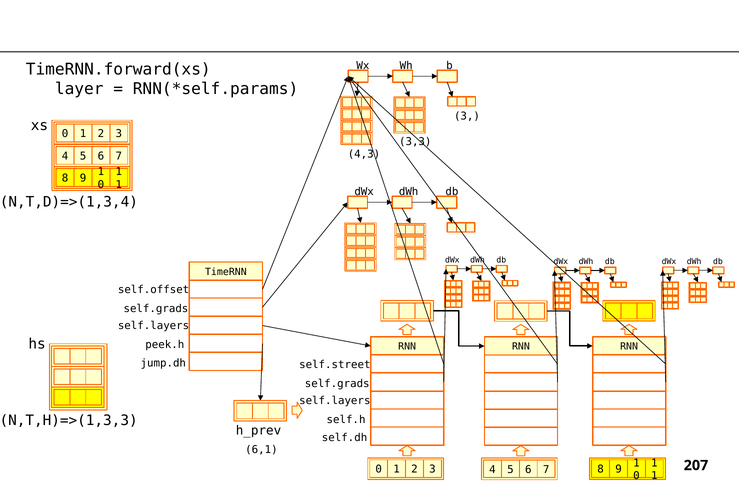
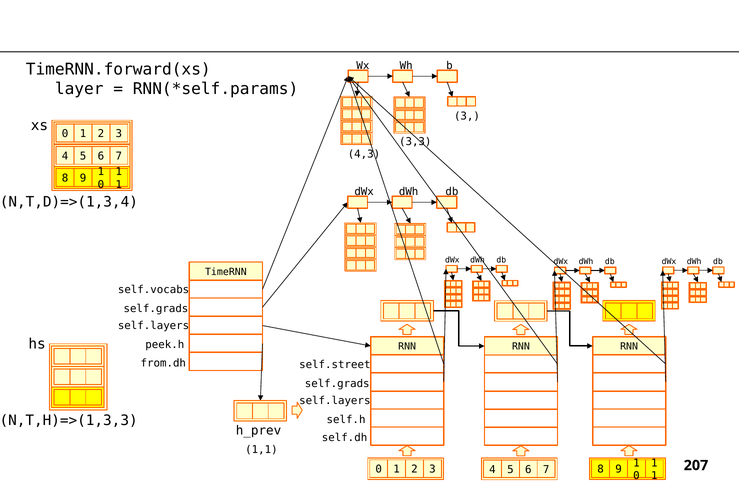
self.offset: self.offset -> self.vocabs (154, 290)
jump.dh: jump.dh -> from.dh (163, 363)
6,1: 6,1 -> 1,1 (261, 450)
